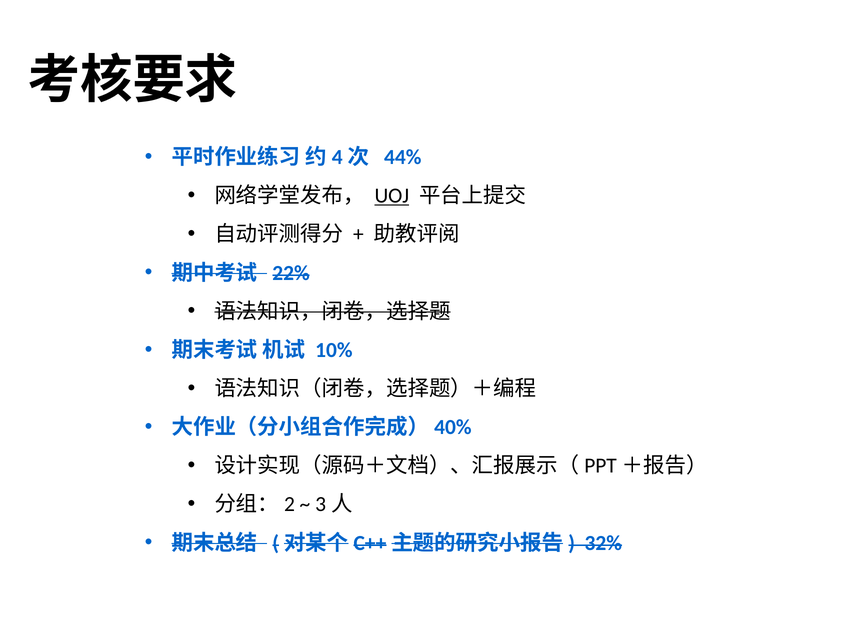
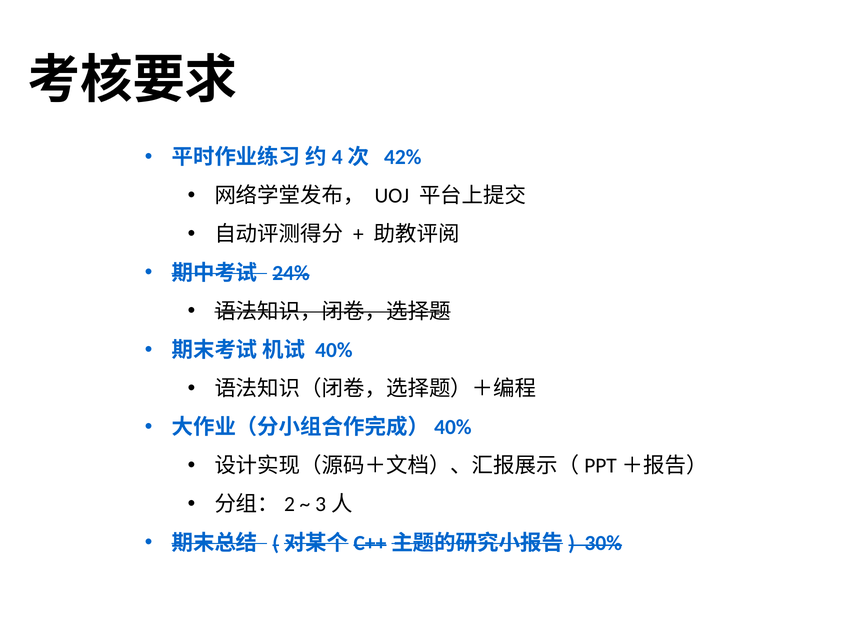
44%: 44% -> 42% (403, 157)
UOJ underline: present -> none (392, 196)
22%: 22% -> 24% (291, 273)
10%: 10% -> 40% (334, 350)
32%: 32% -> 30% (603, 543)
